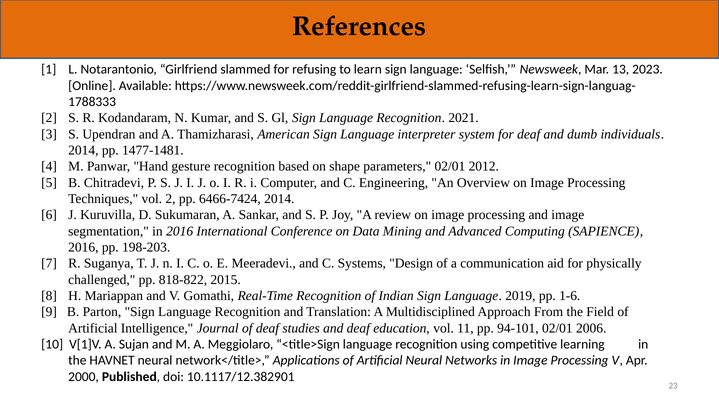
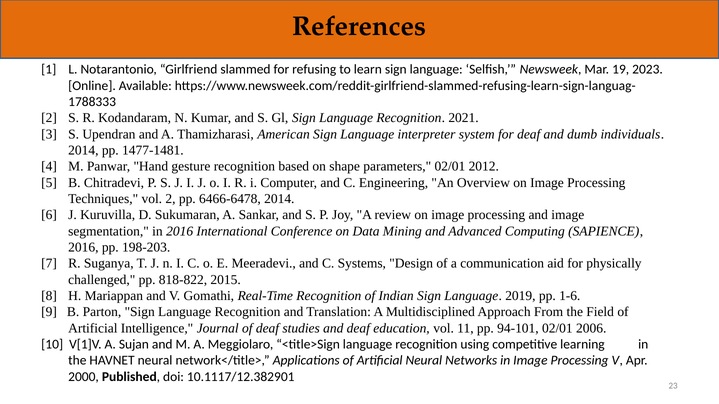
13: 13 -> 19 (621, 70)
6466-7424: 6466-7424 -> 6466-6478 (230, 199)
